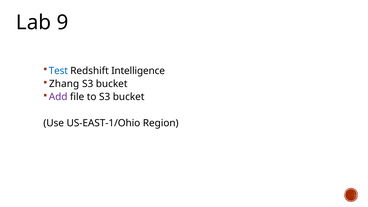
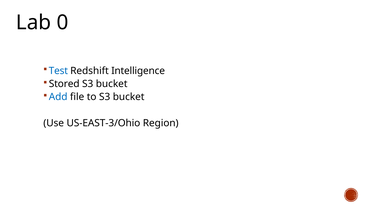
9: 9 -> 0 (62, 22)
Zhang: Zhang -> Stored (64, 84)
Add colour: purple -> blue (58, 97)
US-EAST-1/Ohio: US-EAST-1/Ohio -> US-EAST-3/Ohio (103, 123)
